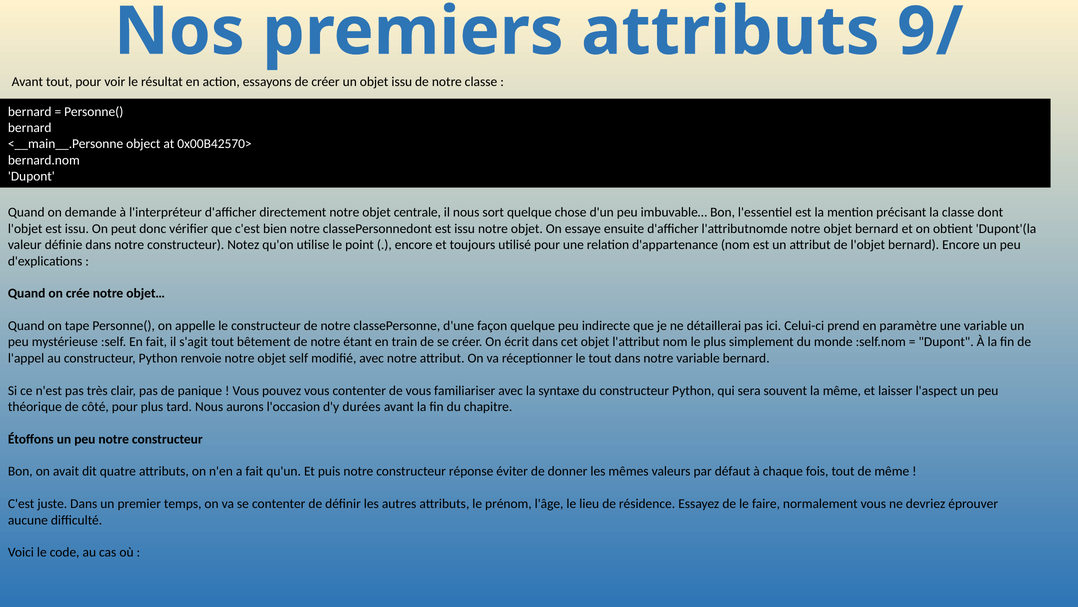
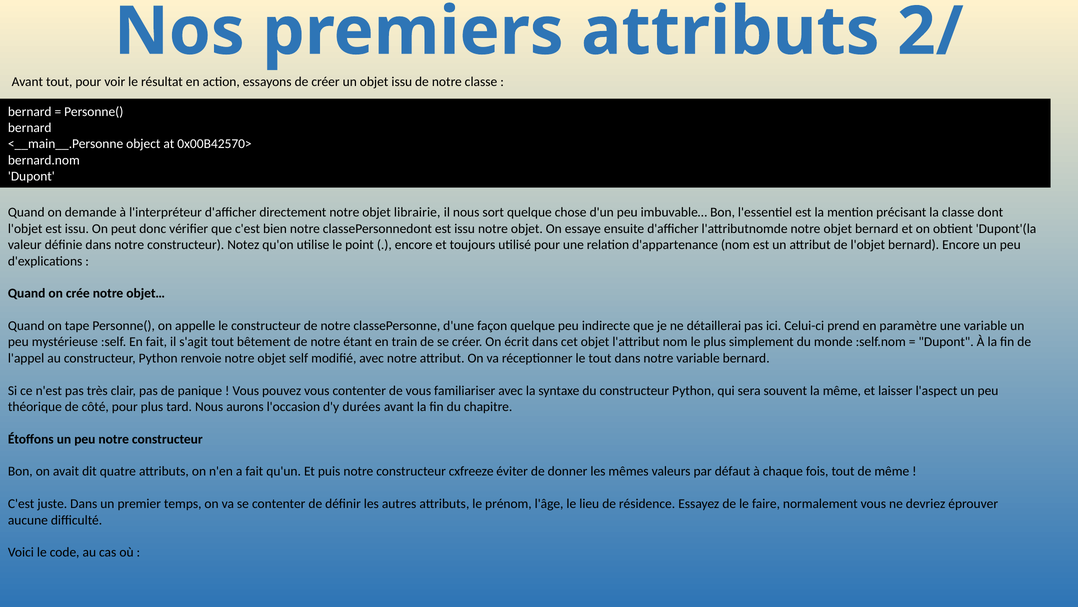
9/: 9/ -> 2/ (930, 32)
centrale: centrale -> librairie (417, 212)
réponse: réponse -> cxfreeze (471, 471)
